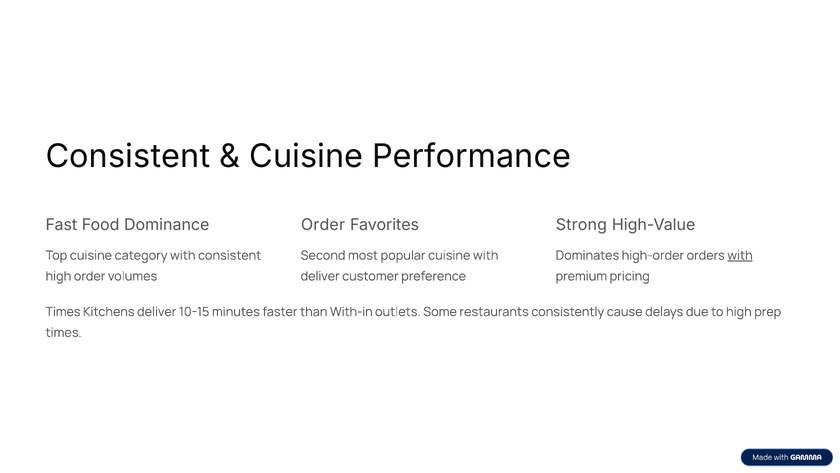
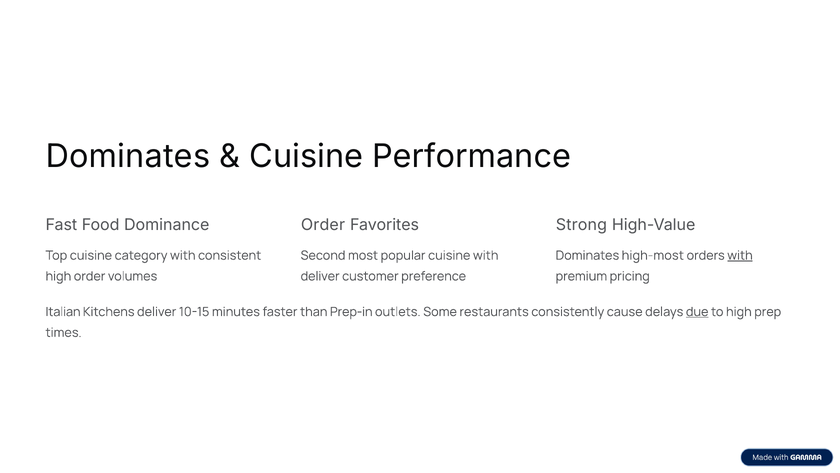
Consistent: Consistent -> Dominates (128, 157)
high-order: high-order -> high-most (653, 255)
Times: Times -> Italian (63, 312)
With-in: With-in -> Prep-in (351, 312)
due underline: none -> present (697, 312)
